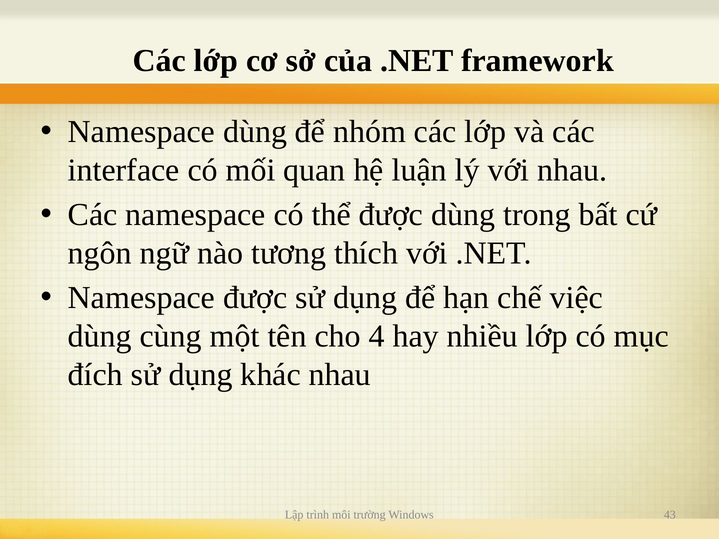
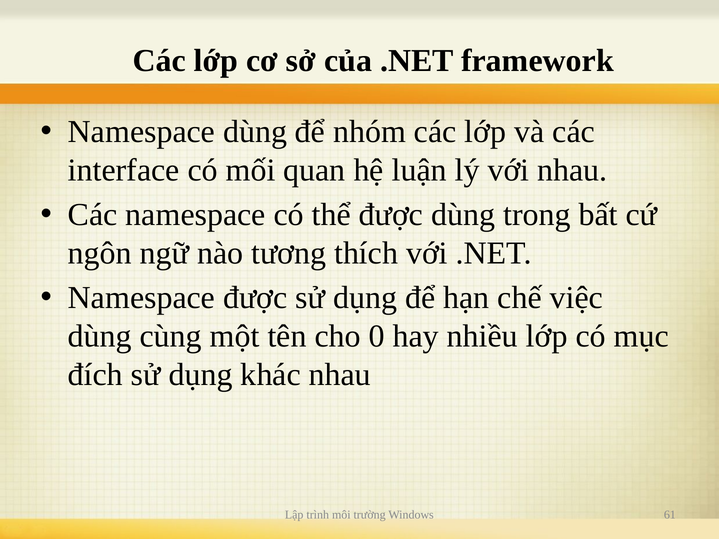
4: 4 -> 0 (377, 336)
43: 43 -> 61 (670, 515)
